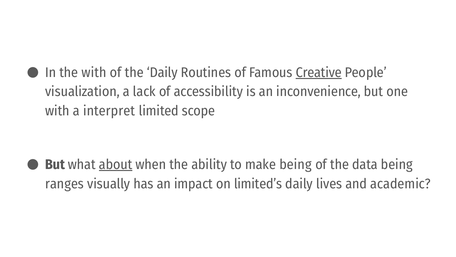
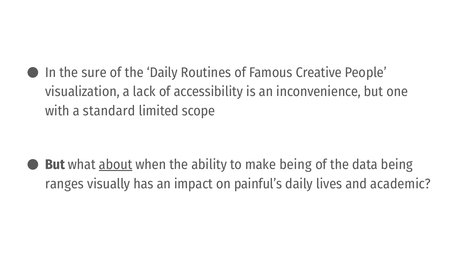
the with: with -> sure (94, 72)
Creative underline: present -> none (319, 72)
interpret: interpret -> standard (109, 111)
limited’s: limited’s -> painful’s (258, 183)
